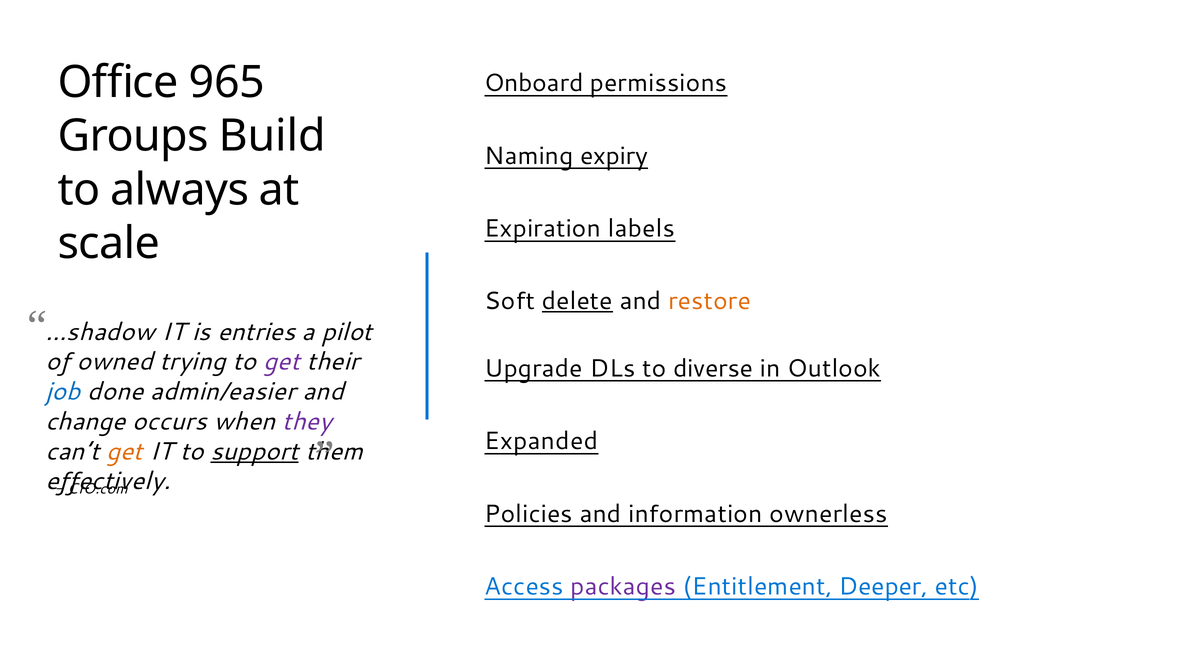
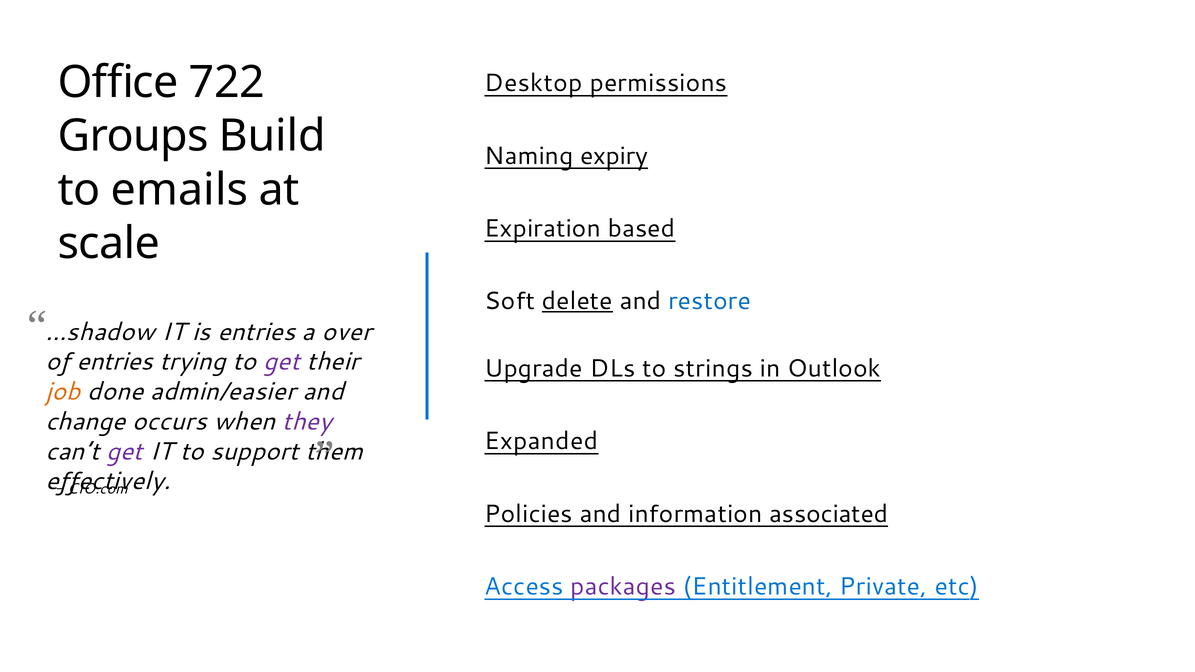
965: 965 -> 722 (227, 82)
Onboard: Onboard -> Desktop (534, 83)
always: always -> emails (179, 190)
labels: labels -> based (641, 229)
restore colour: orange -> blue (710, 301)
pilot: pilot -> over (347, 332)
of owned: owned -> entries (115, 362)
diverse: diverse -> strings (713, 369)
job colour: blue -> orange (63, 392)
get colour: orange -> purple (124, 451)
support underline: present -> none (255, 451)
ownerless: ownerless -> associated (829, 514)
Deeper: Deeper -> Private (883, 587)
